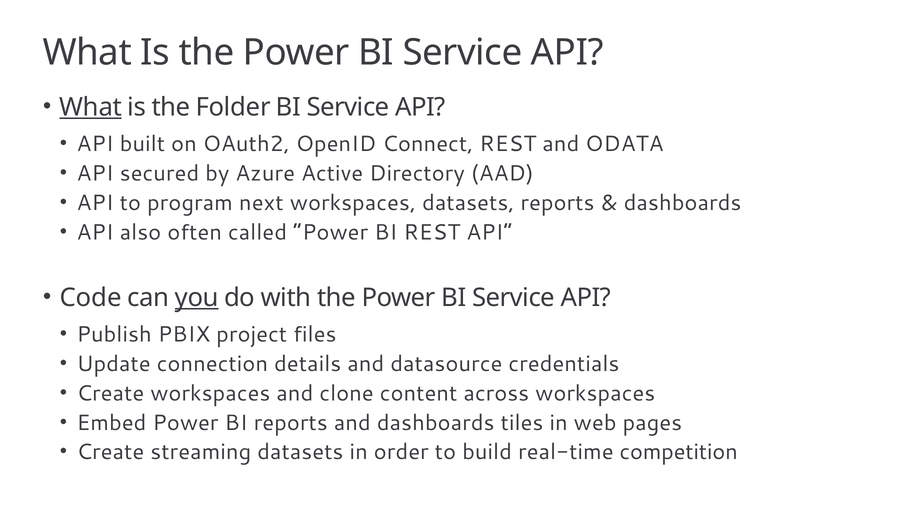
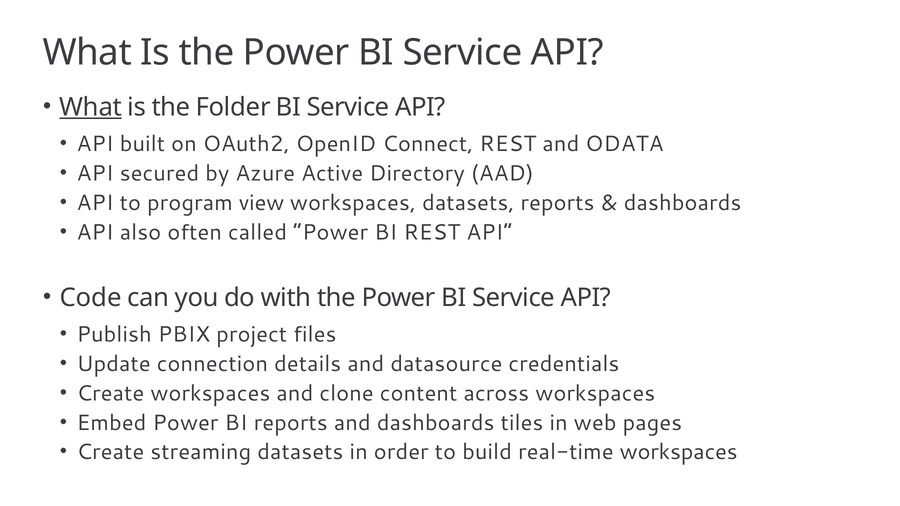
next: next -> view (261, 203)
you underline: present -> none (197, 298)
real-time competition: competition -> workspaces (679, 452)
